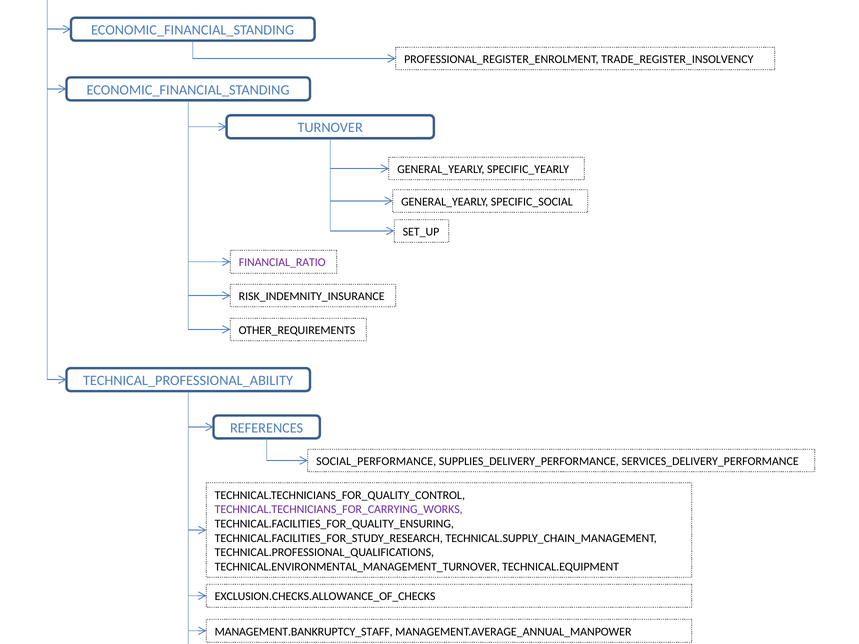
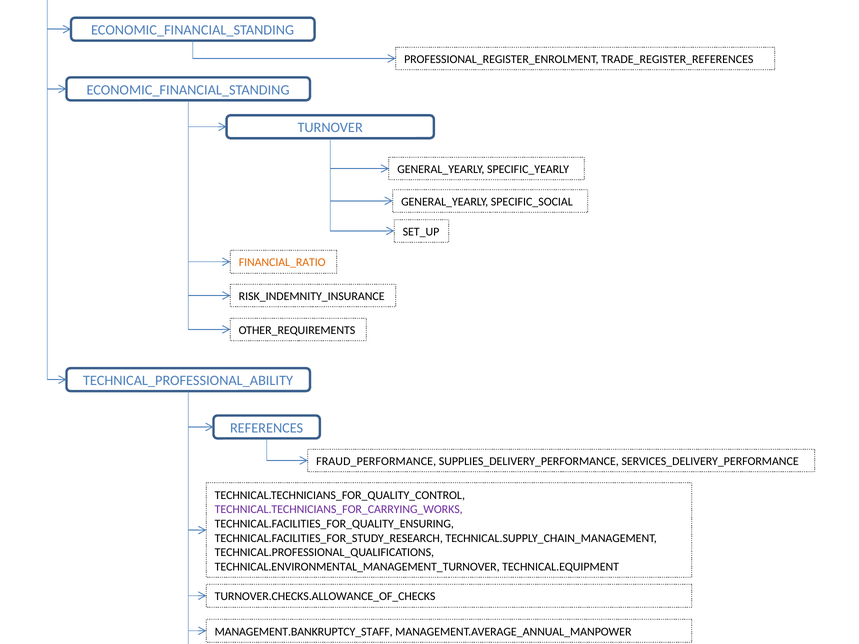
TRADE_REGISTER_INSOLVENCY: TRADE_REGISTER_INSOLVENCY -> TRADE_REGISTER_REFERENCES (677, 59)
FINANCIAL_RATIO colour: purple -> orange (282, 263)
SOCIAL_PERFORMANCE: SOCIAL_PERFORMANCE -> FRAUD_PERFORMANCE (376, 461)
EXCLUSION.CHECKS.ALLOWANCE_OF_CHECKS: EXCLUSION.CHECKS.ALLOWANCE_OF_CHECKS -> TURNOVER.CHECKS.ALLOWANCE_OF_CHECKS (325, 597)
